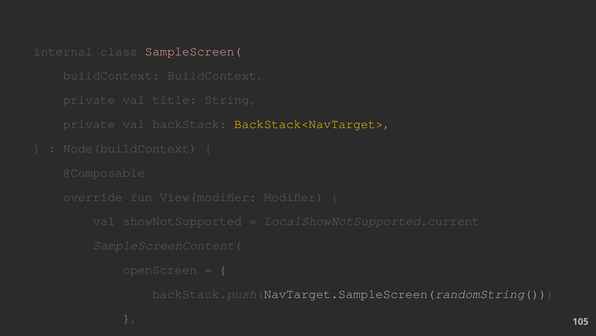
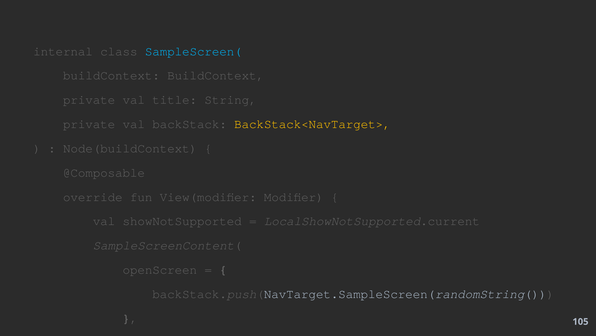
SampleScreen( colour: pink -> light blue (193, 51)
